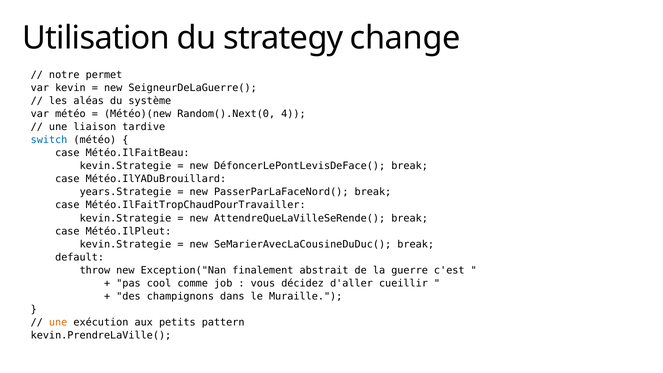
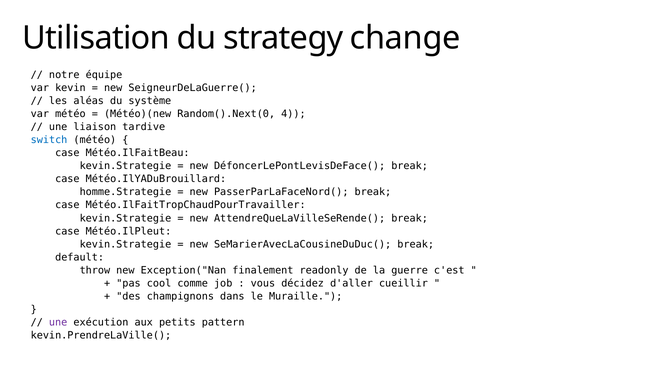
permet: permet -> équipe (104, 75)
years.Strategie: years.Strategie -> homme.Strategie (125, 192)
abstrait: abstrait -> readonly (324, 270)
une colour: orange -> purple (58, 322)
